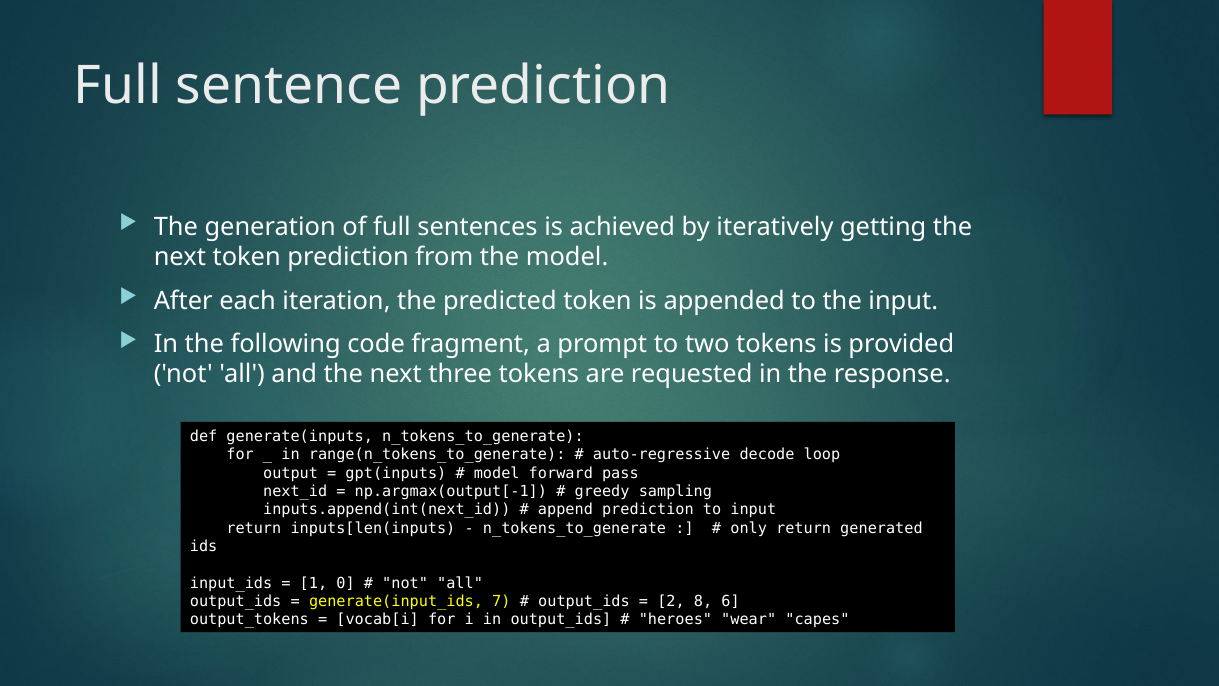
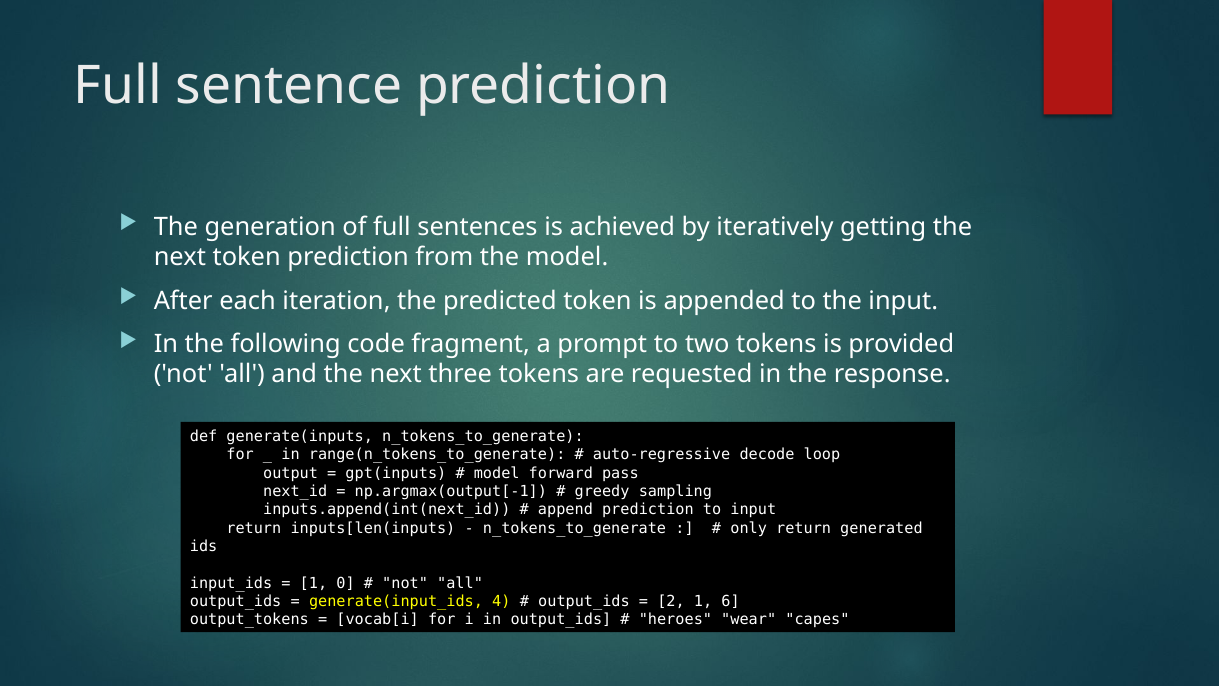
7: 7 -> 4 (501, 601)
2 8: 8 -> 1 (703, 601)
